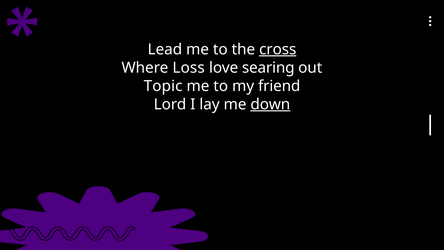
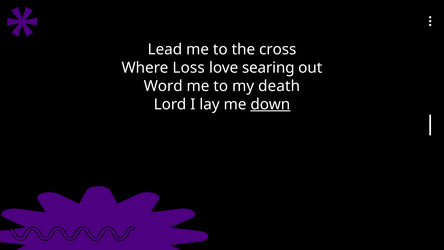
cross underline: present -> none (278, 49)
Topic: Topic -> Word (163, 86)
friend: friend -> death (279, 86)
